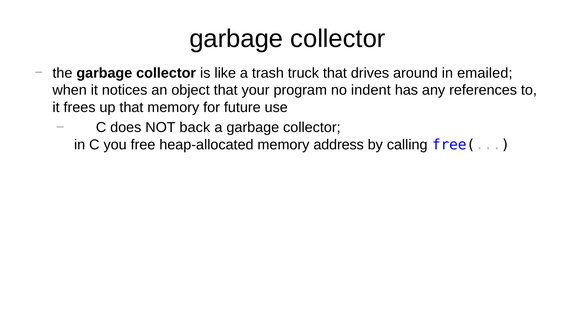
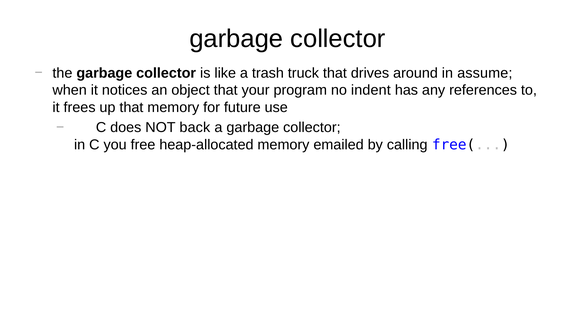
emailed: emailed -> assume (485, 73)
address: address -> emailed (339, 145)
